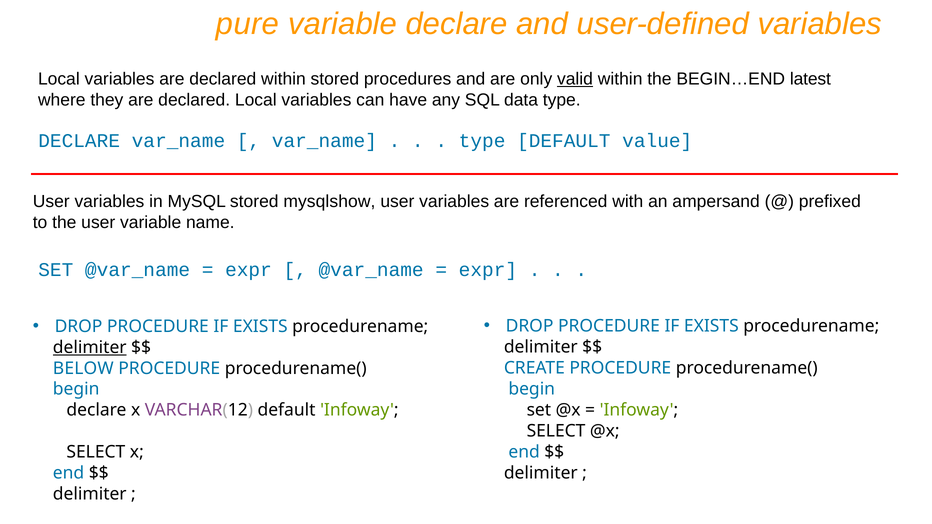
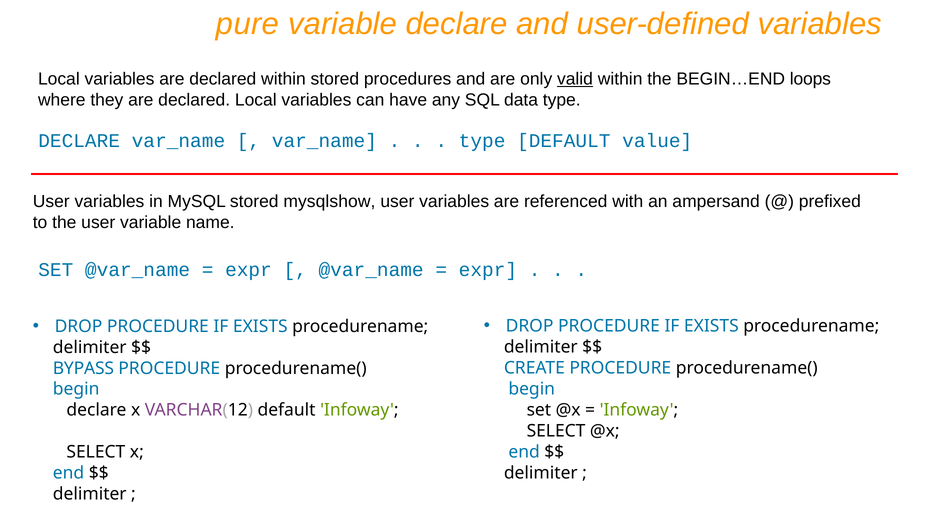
latest: latest -> loops (810, 79)
delimiter underline: present -> none (90, 347)
BELOW: BELOW -> BYPASS (83, 368)
